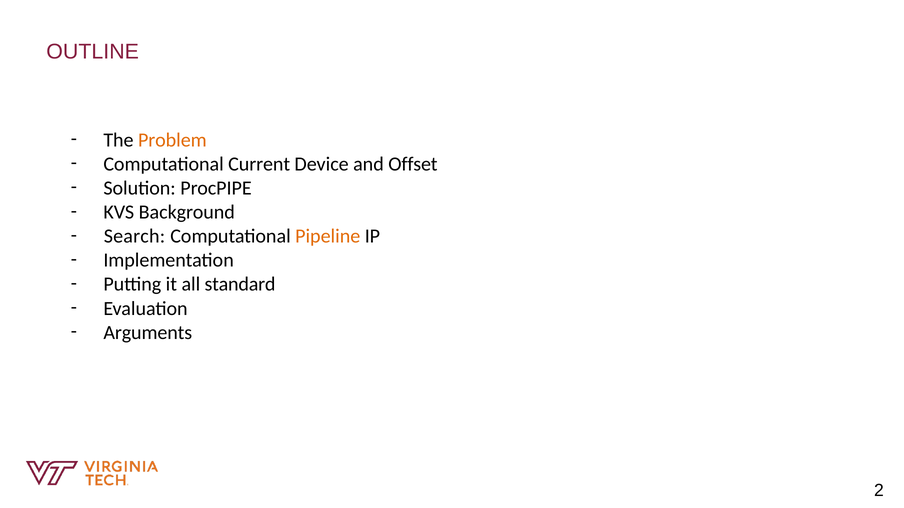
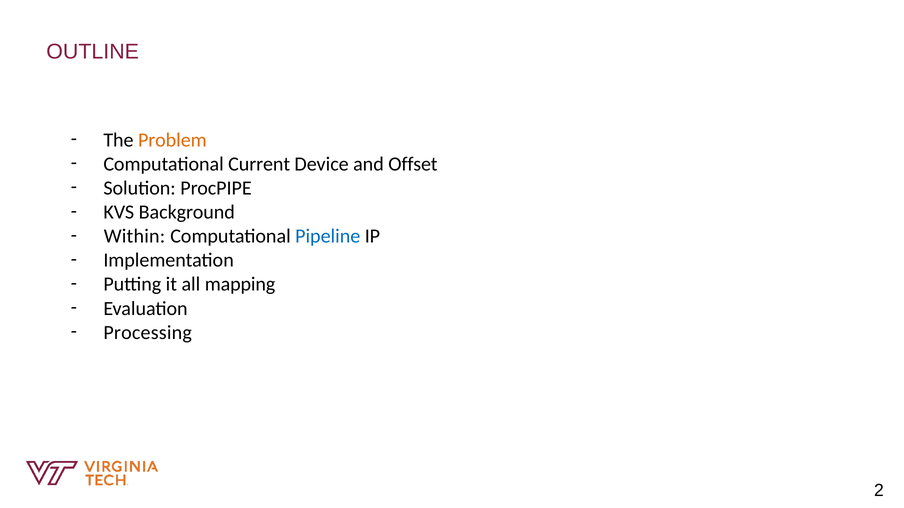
Search: Search -> Within (134, 236)
Pipeline colour: orange -> blue (328, 236)
standard: standard -> mapping (240, 285)
Arguments: Arguments -> Processing (148, 333)
